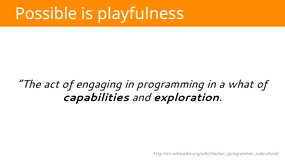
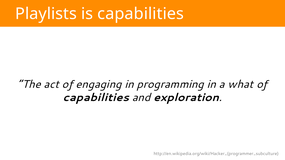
Possible: Possible -> Playlists (46, 14)
is playfulness: playfulness -> capabilities (141, 14)
